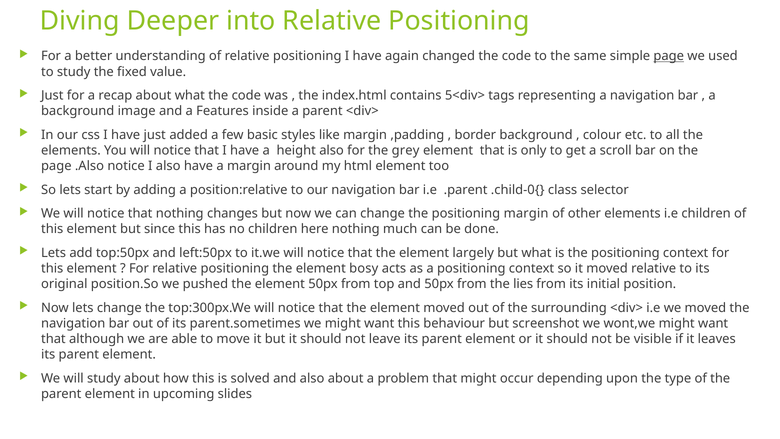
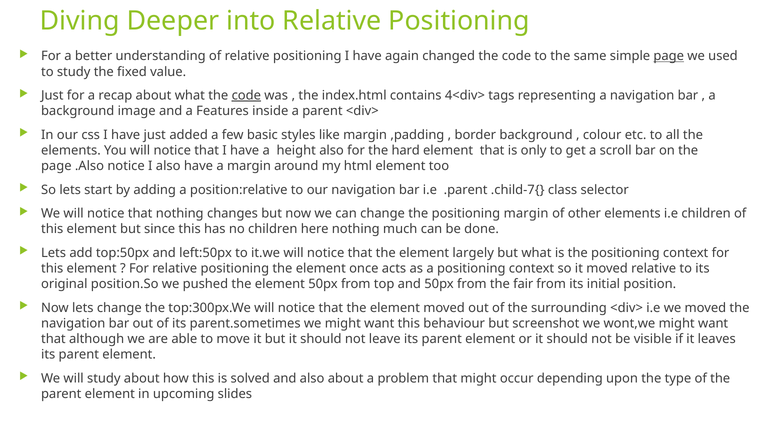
code underline: none -> present (246, 95)
5<div>: 5<div> -> 4<div> (465, 95)
grey: grey -> hard (406, 150)
.child-0{: .child-0{ -> .child-7{ (518, 190)
bosy: bosy -> once (364, 268)
lies: lies -> fair (523, 284)
